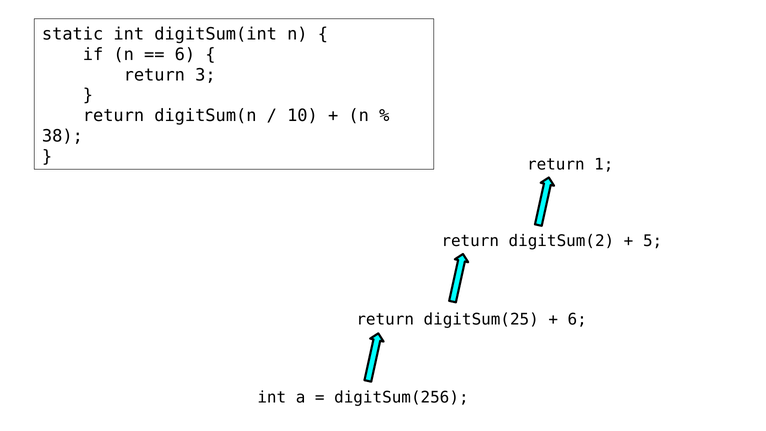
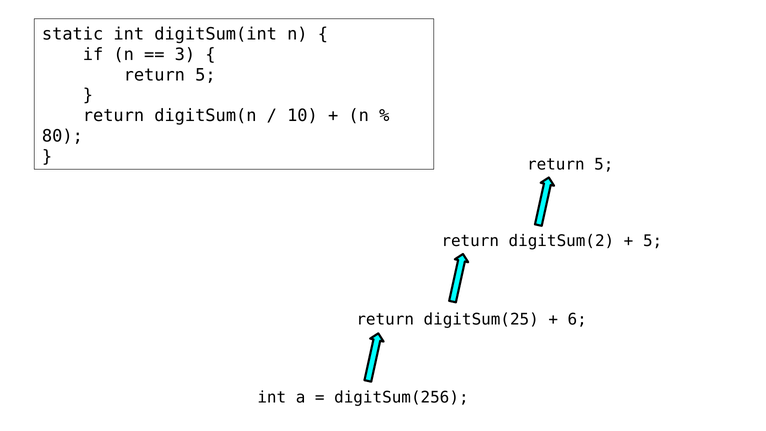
6: 6 -> 3 (185, 54)
3: 3 -> 5 (205, 75)
38: 38 -> 80 (62, 136)
1: 1 -> 5 (604, 164)
